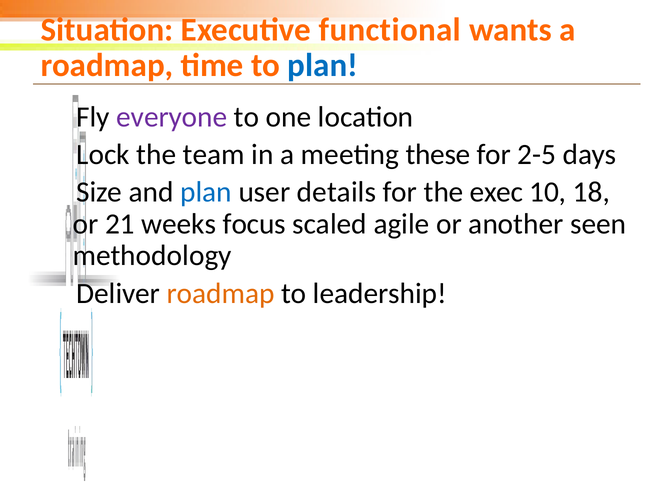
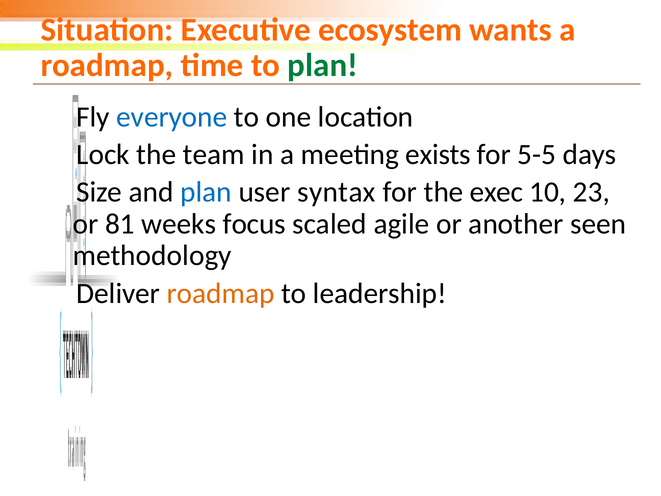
functional: functional -> ecosystem (390, 30)
plan colour: blue -> green (323, 66)
everyone colour: purple -> blue (172, 117)
these: these -> exists (438, 155)
2-5: 2-5 -> 5-5 (537, 155)
details: details -> syntax (336, 192)
18: 18 -> 23 (591, 192)
21: 21 -> 81 (120, 224)
